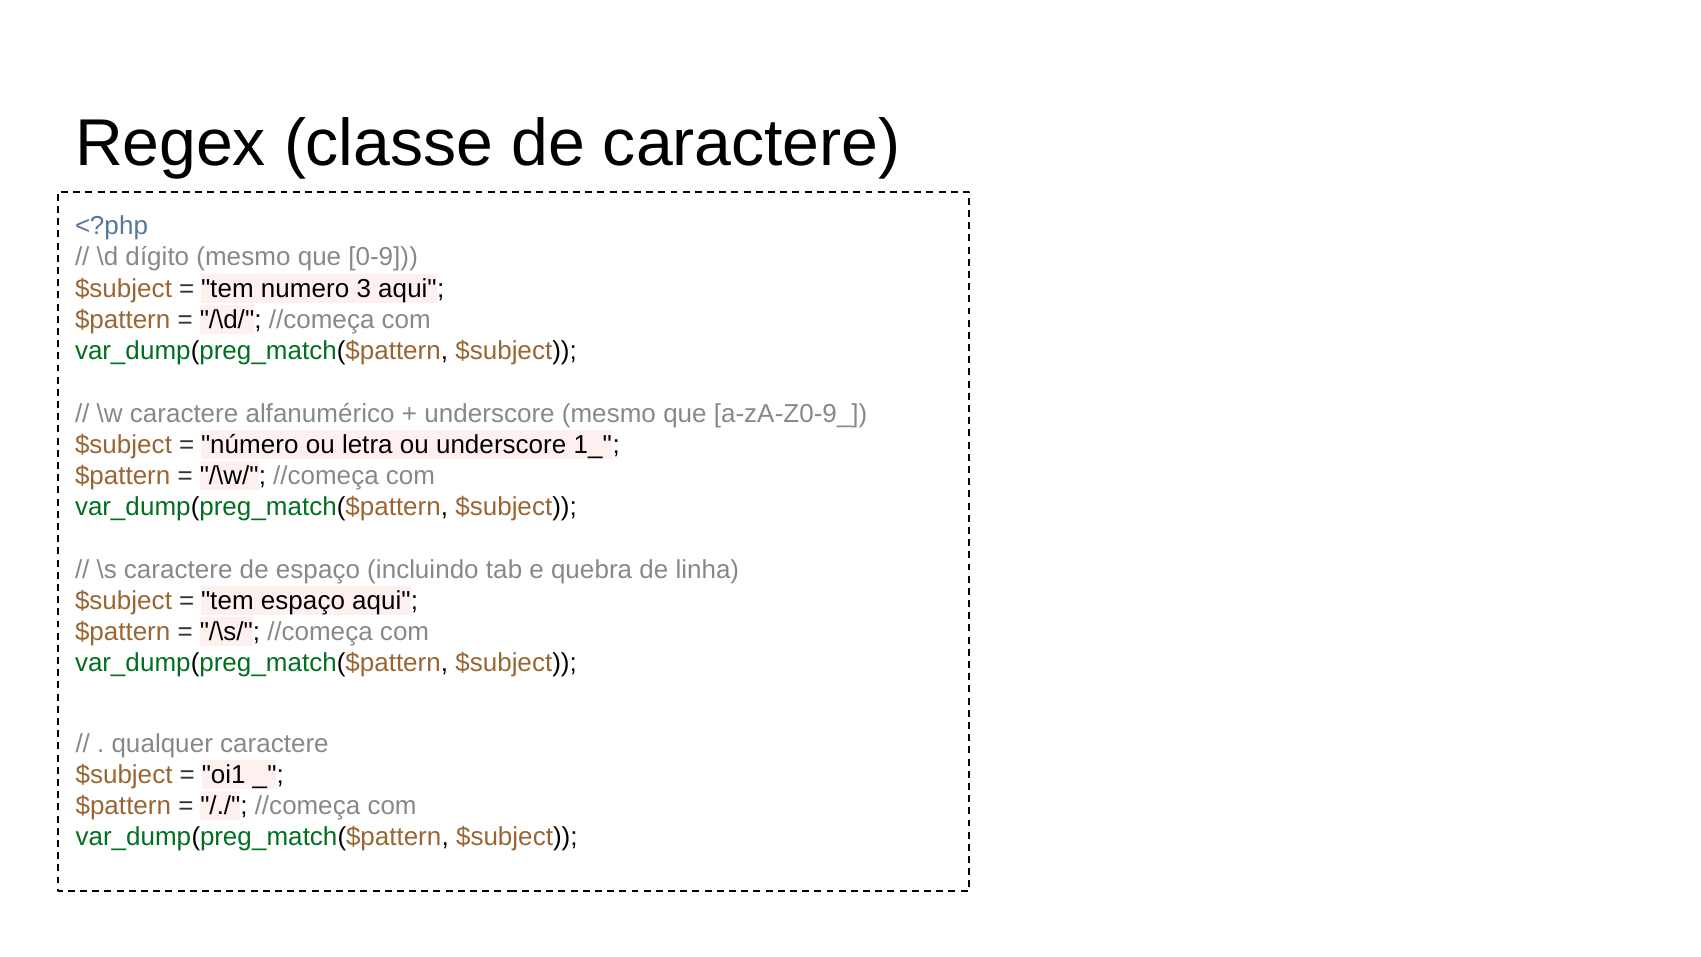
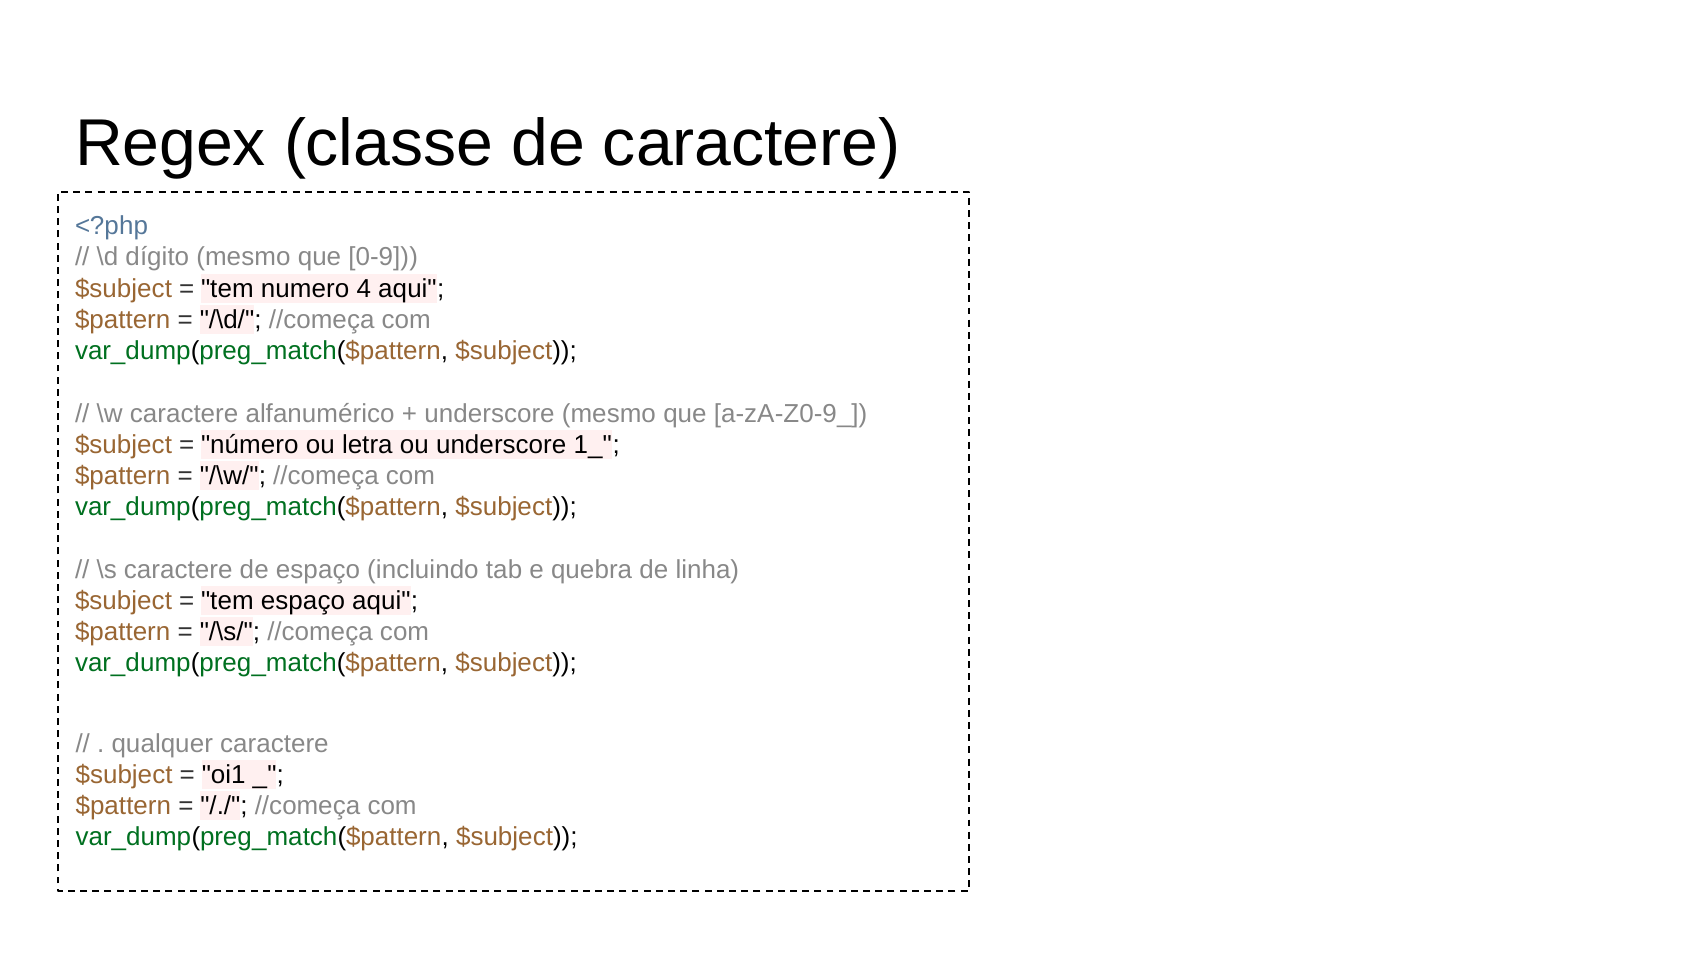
3: 3 -> 4 (364, 289)
